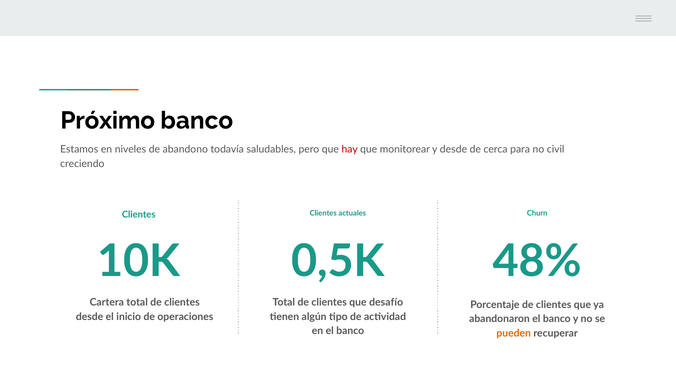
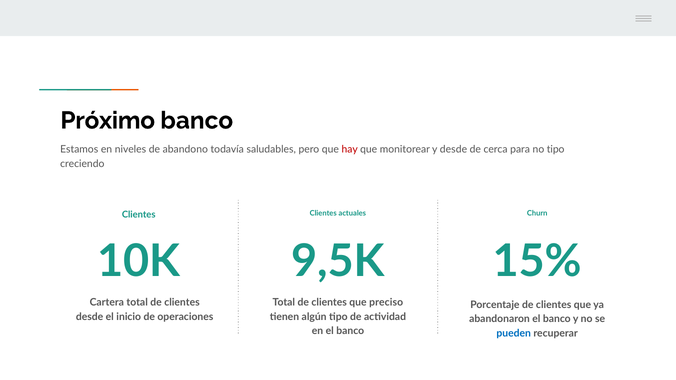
no civil: civil -> tipo (556, 150)
0,5K: 0,5K -> 9,5K (338, 262)
48%: 48% -> 15% (537, 262)
desafío: desafío -> preciso (386, 303)
pueden colour: orange -> blue (514, 333)
